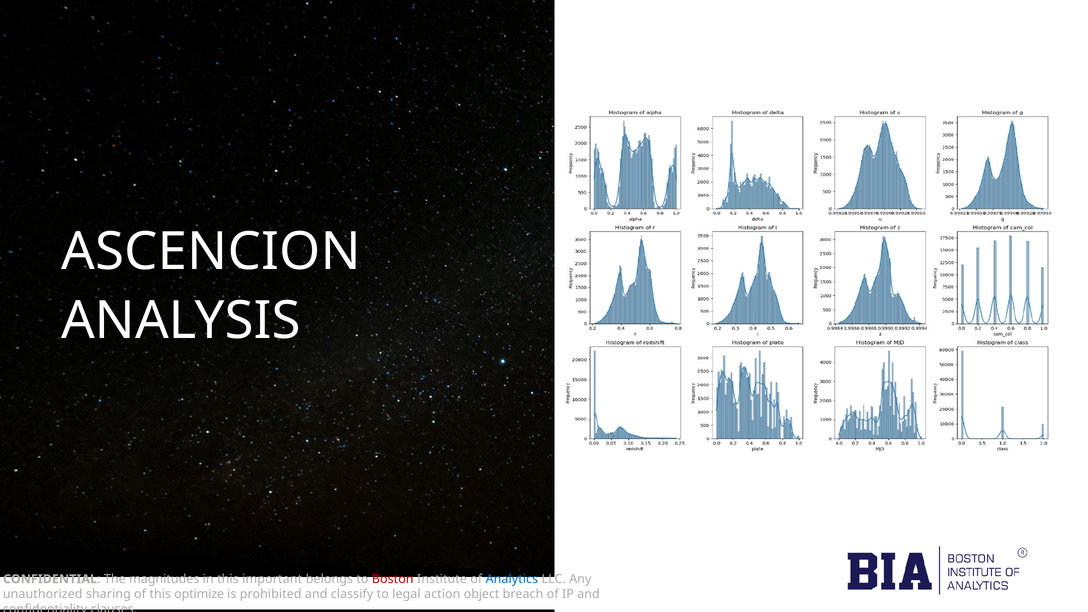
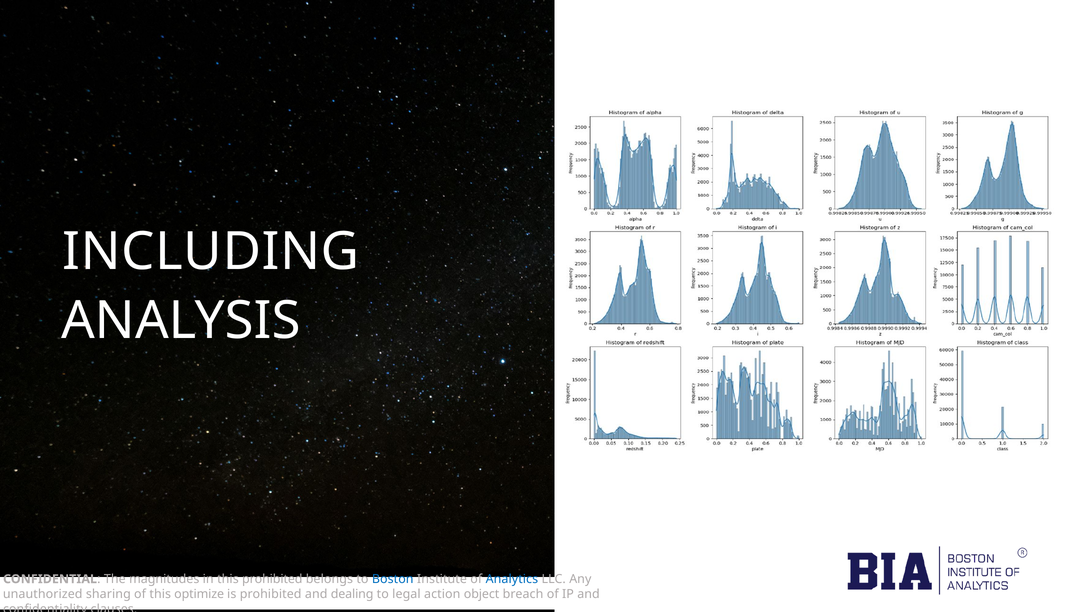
ASCENCION: ASCENCION -> INCLUDING (211, 252)
this important: important -> prohibited (272, 579)
Boston colour: red -> blue (393, 579)
classify: classify -> dealing (352, 594)
